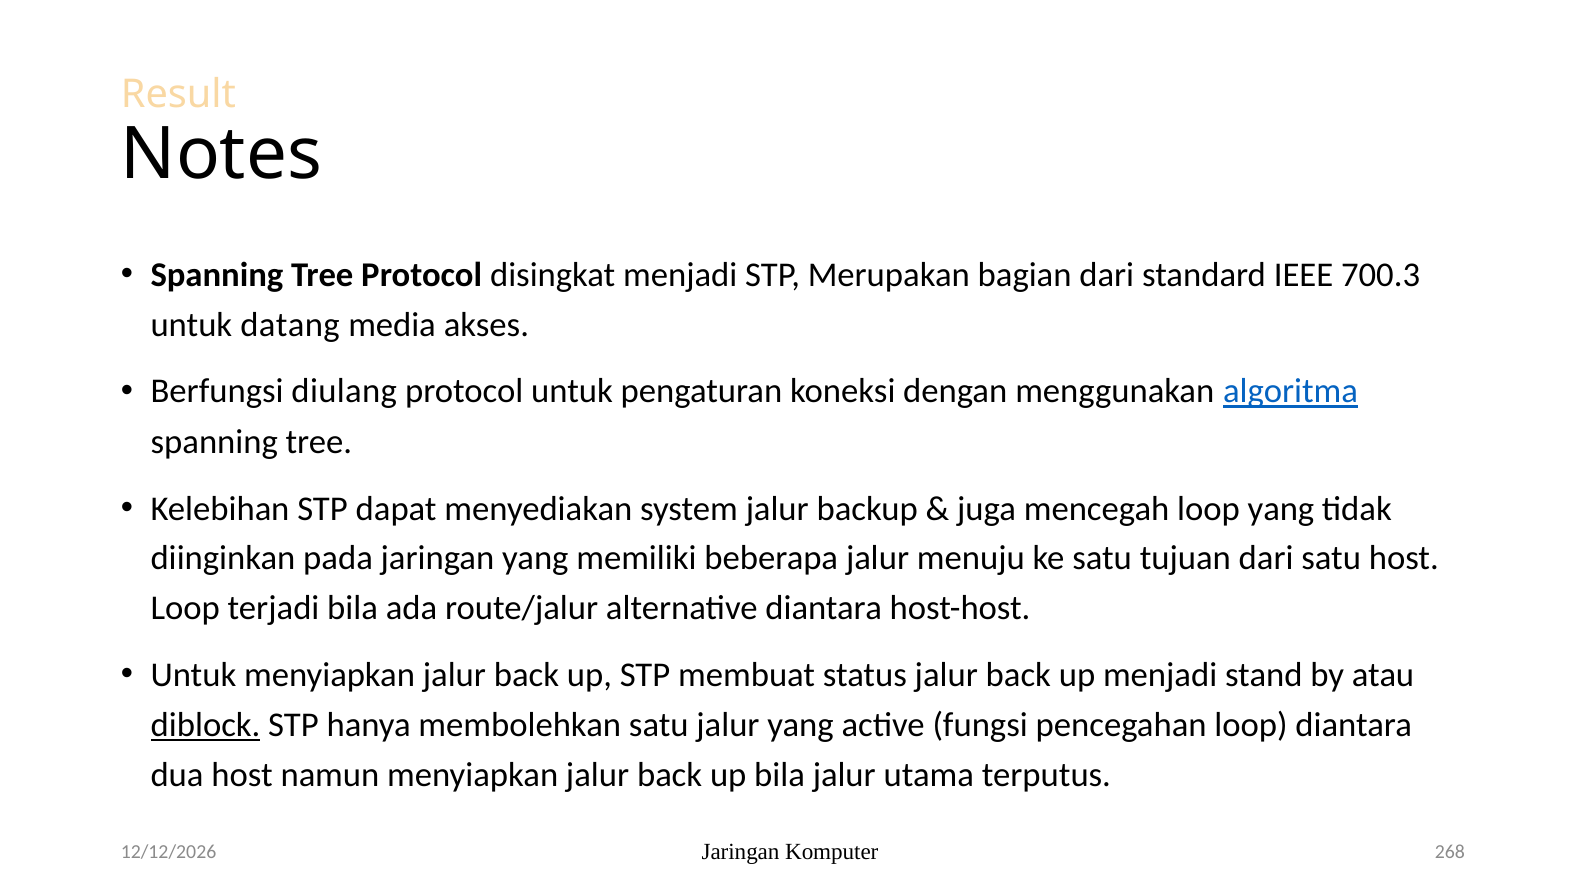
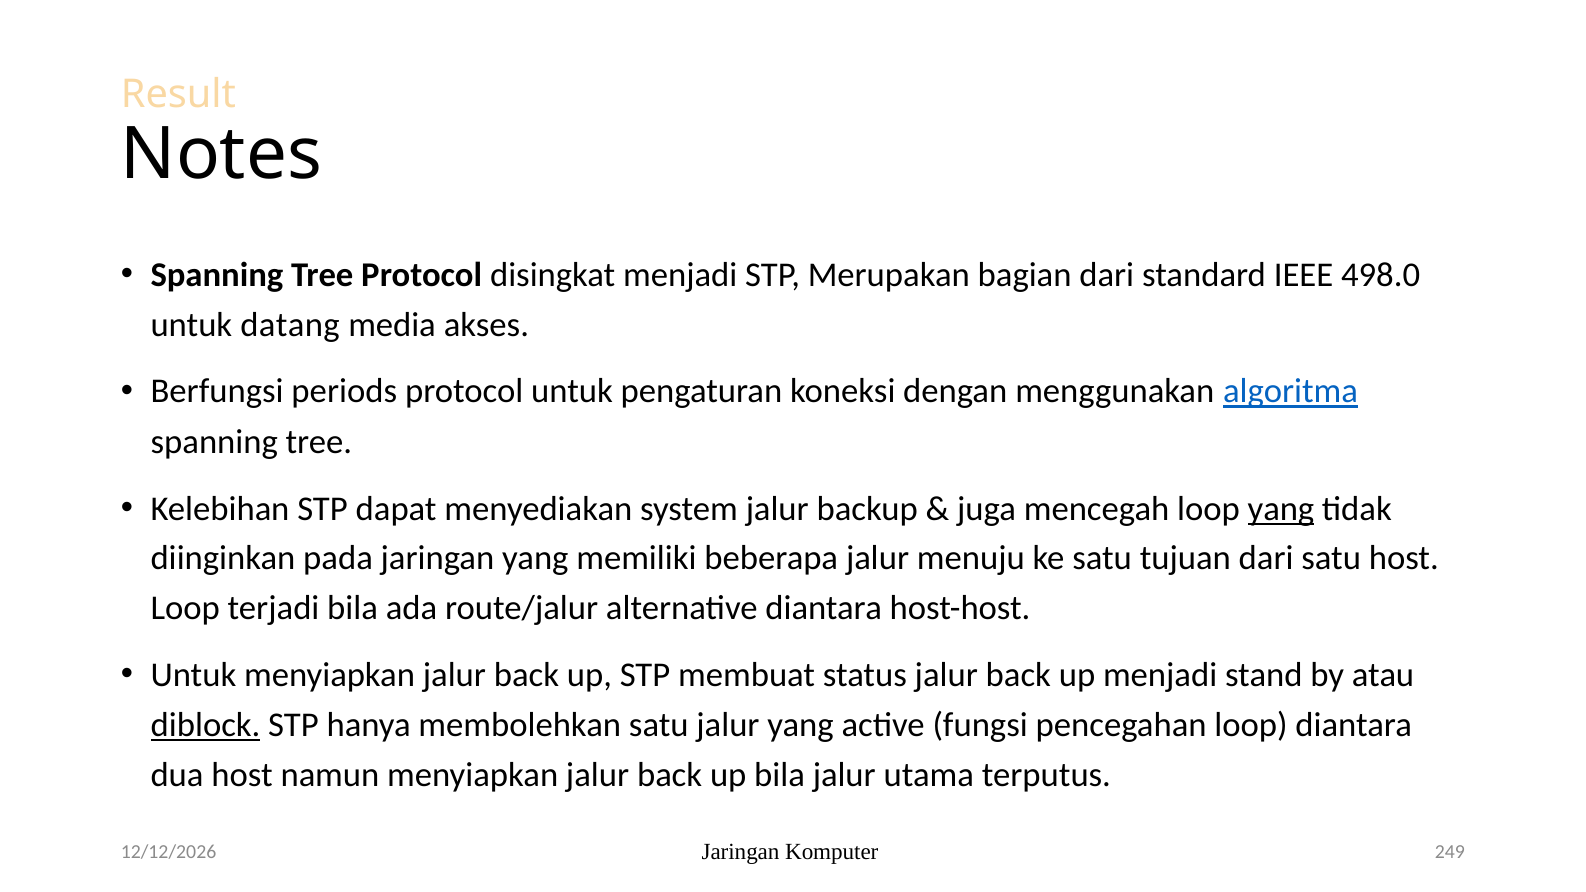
700.3: 700.3 -> 498.0 (1381, 275)
diulang: diulang -> periods (344, 392)
yang underline: none -> present (1281, 509)
268: 268 -> 249 (1450, 852)
